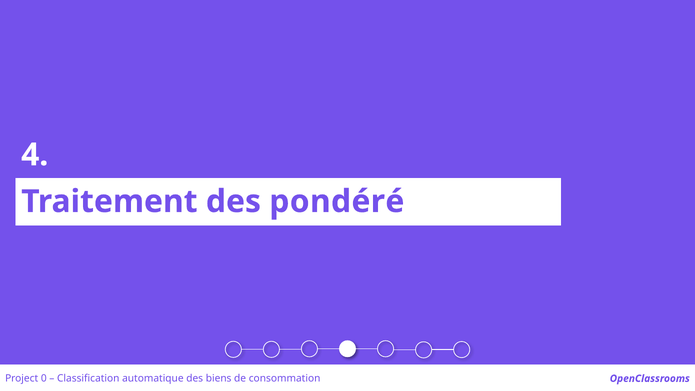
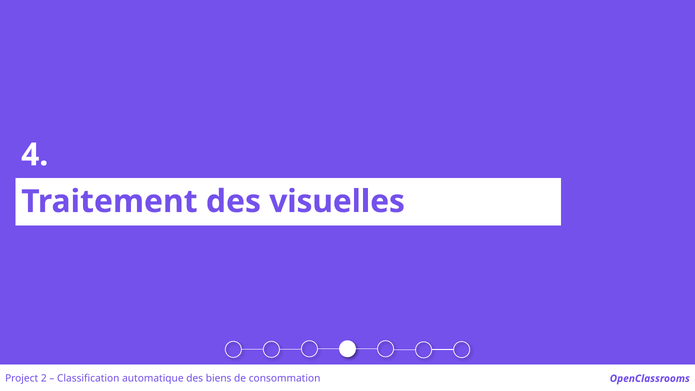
pondéré: pondéré -> visuelles (337, 201)
0: 0 -> 2 (44, 378)
